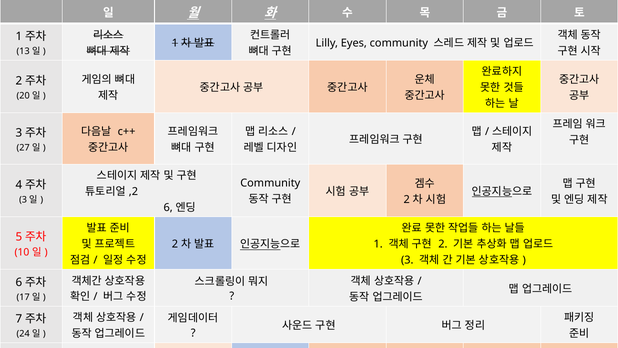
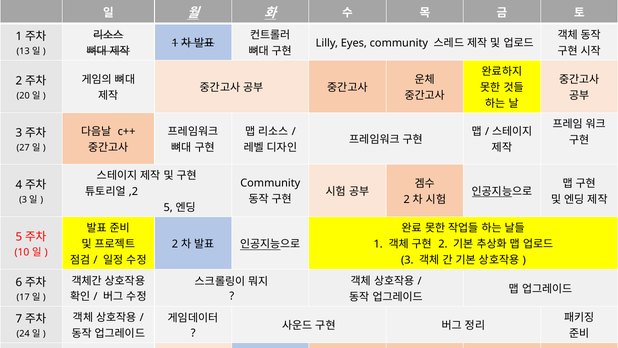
6: 6 -> 5 (168, 207)
